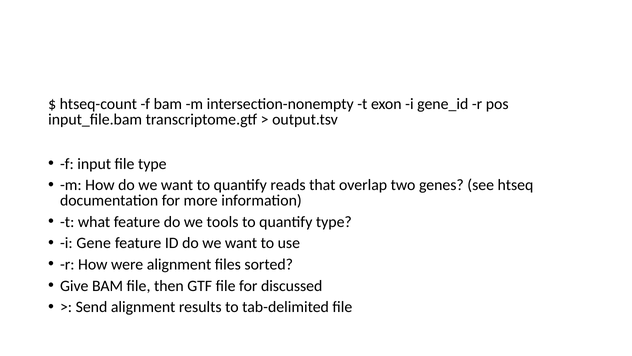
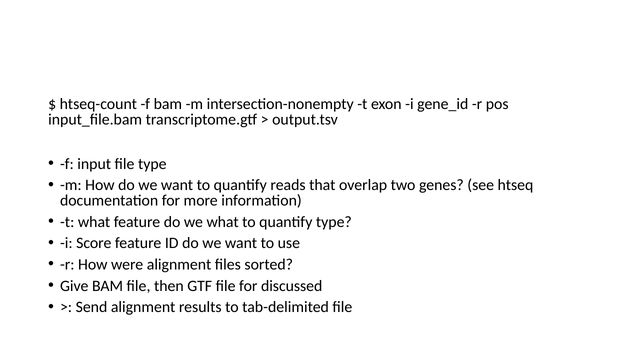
we tools: tools -> what (223, 222)
Gene: Gene -> Score (94, 243)
